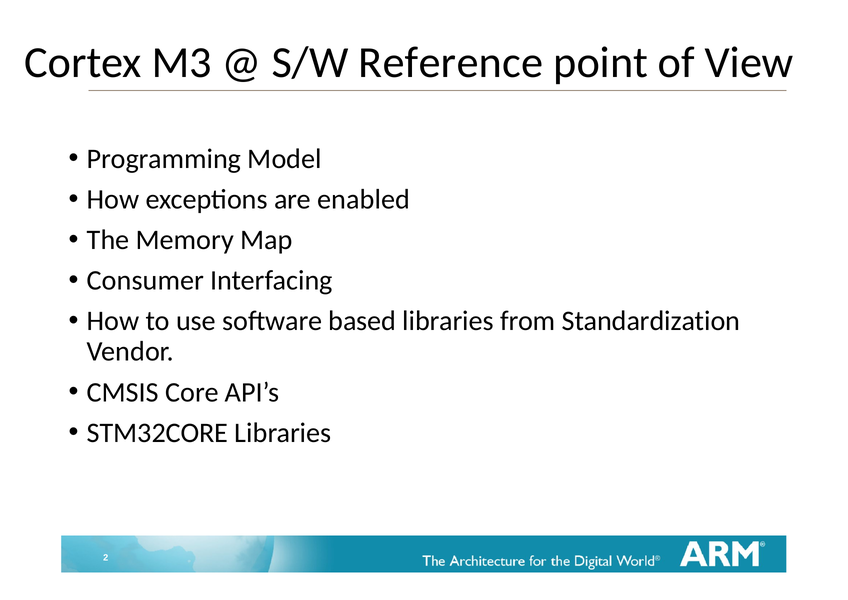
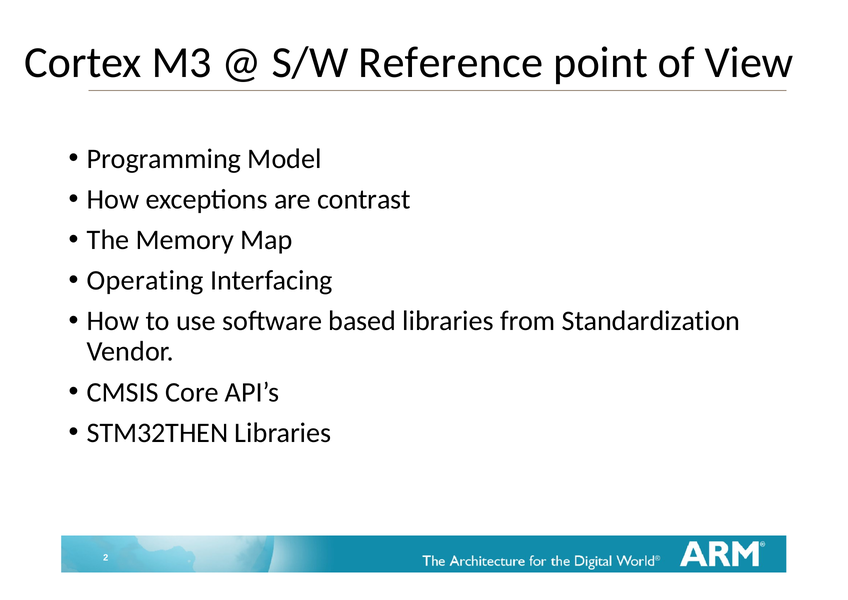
enabled: enabled -> contrast (364, 199)
Consumer: Consumer -> Operating (145, 280)
STM32CORE: STM32CORE -> STM32THEN (158, 432)
